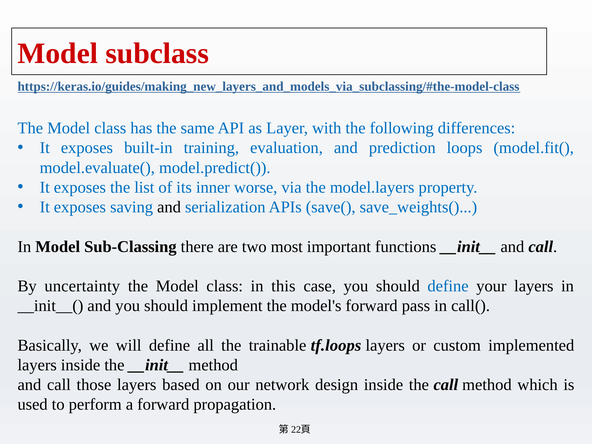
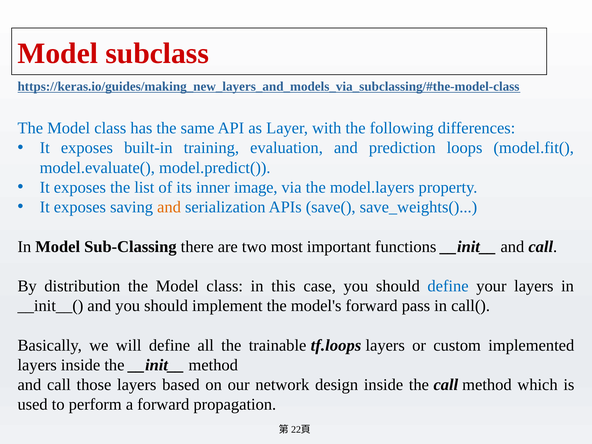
worse: worse -> image (256, 187)
and colour: black -> orange (169, 207)
uncertainty: uncertainty -> distribution (82, 286)
